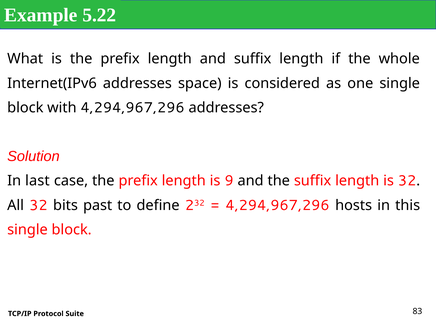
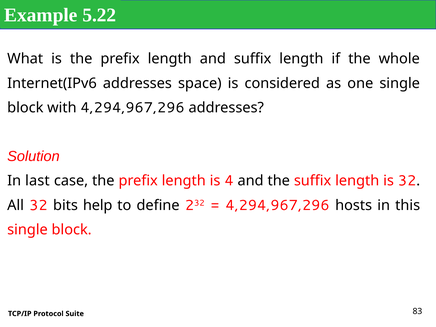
9: 9 -> 4 (229, 181)
past: past -> help (98, 205)
